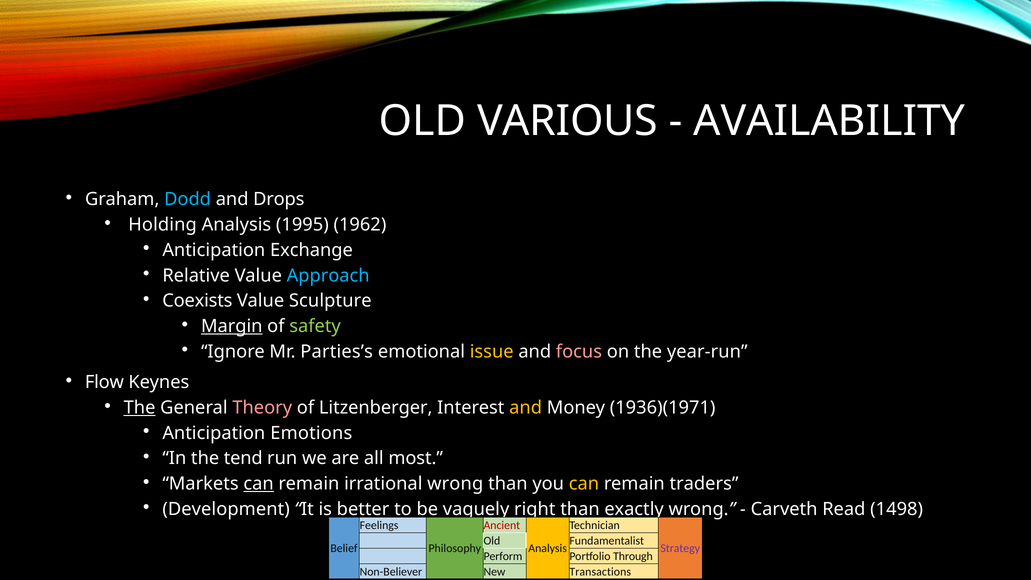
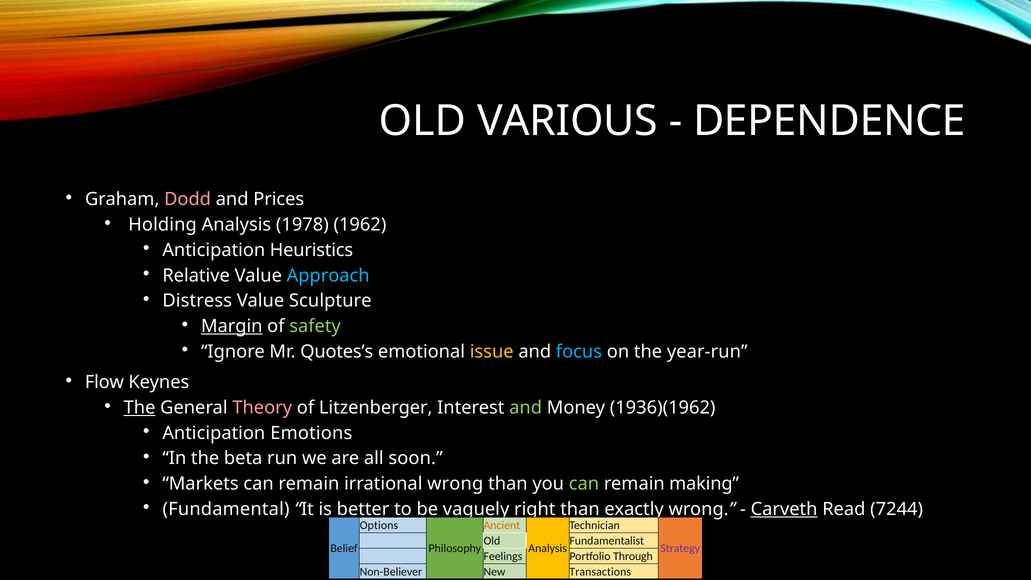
AVAILABILITY: AVAILABILITY -> DEPENDENCE (829, 121)
Dodd colour: light blue -> pink (188, 199)
Drops: Drops -> Prices (279, 199)
1995: 1995 -> 1978 (302, 225)
Exchange: Exchange -> Heuristics (312, 250)
Coexists: Coexists -> Distress (197, 301)
Parties’s: Parties’s -> Quotes’s (337, 352)
focus colour: pink -> light blue (579, 352)
and colour: yellow -> light green (526, 408)
1936)(1971: 1936)(1971 -> 1936)(1962 (663, 408)
tend: tend -> beta (243, 458)
most: most -> soon (416, 458)
can underline: present -> none (259, 484)
can colour: yellow -> light green (584, 484)
traders: traders -> making (704, 484)
Development: Development -> Fundamental (226, 509)
Carveth underline: none -> present (784, 509)
1498: 1498 -> 7244 (897, 509)
Feelings: Feelings -> Options (379, 525)
Ancient colour: red -> orange (502, 525)
Perform: Perform -> Feelings (503, 556)
